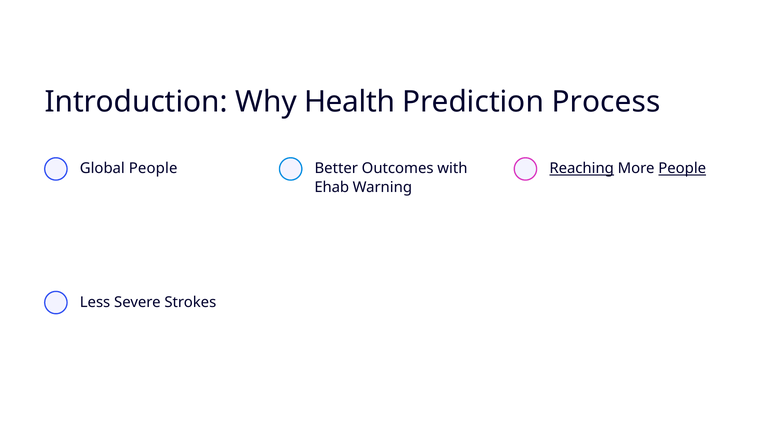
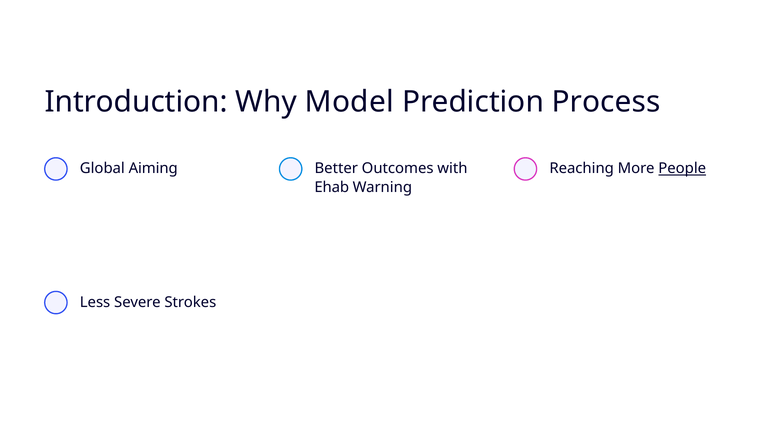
Health: Health -> Model (349, 102)
Global People: People -> Aiming (153, 169)
Reaching underline: present -> none (582, 169)
